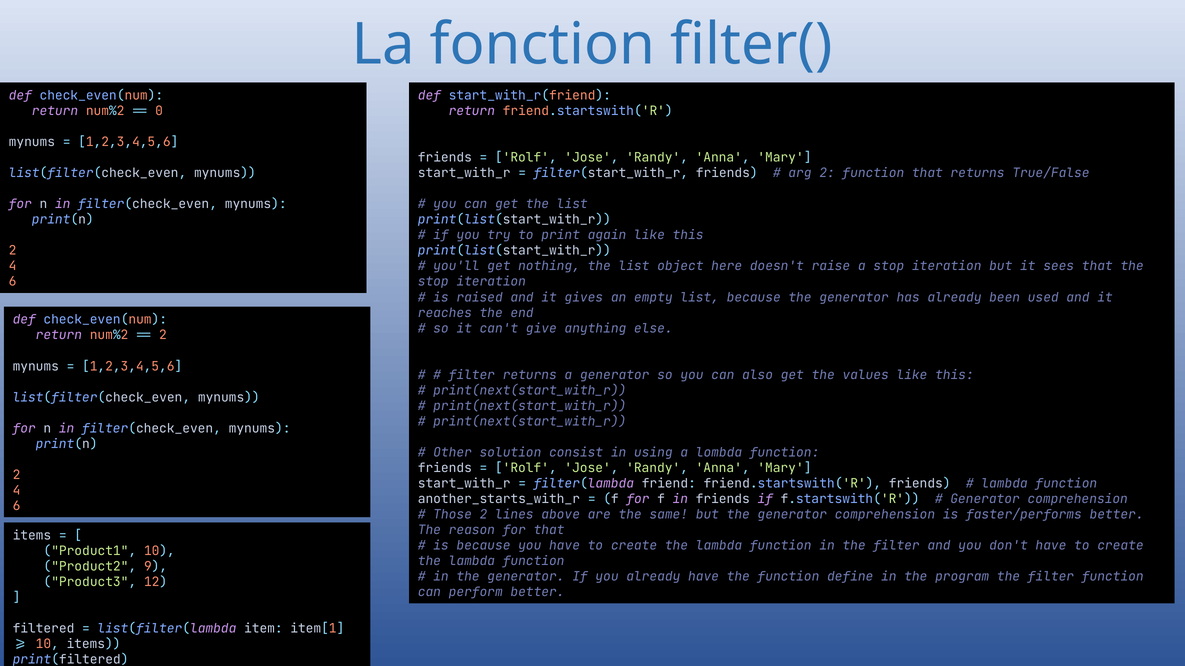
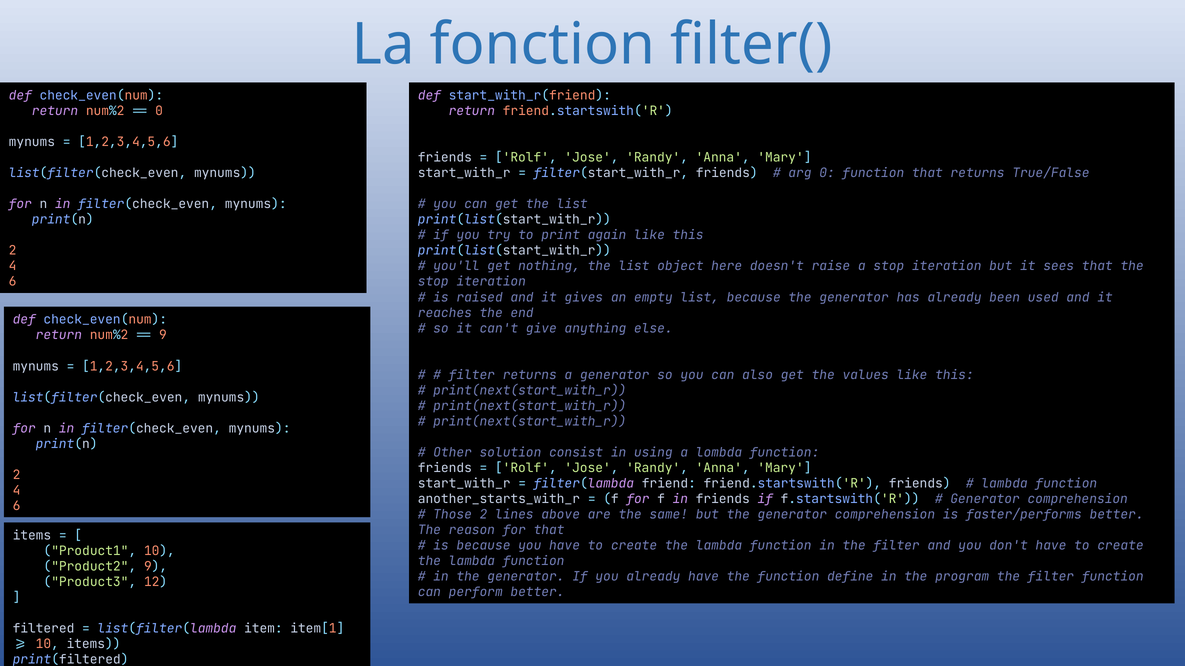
arg 2: 2 -> 0 (827, 173)
2: 2 -> 9 (163, 335)
